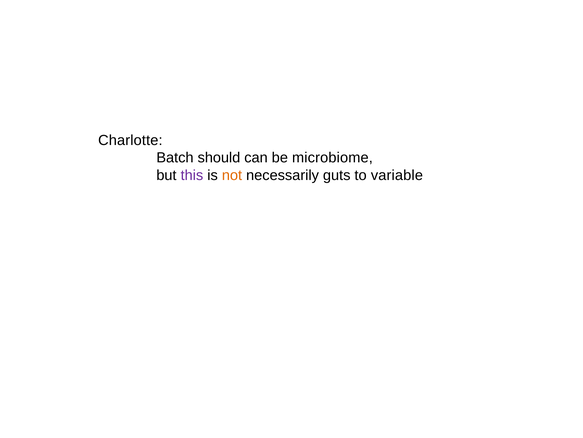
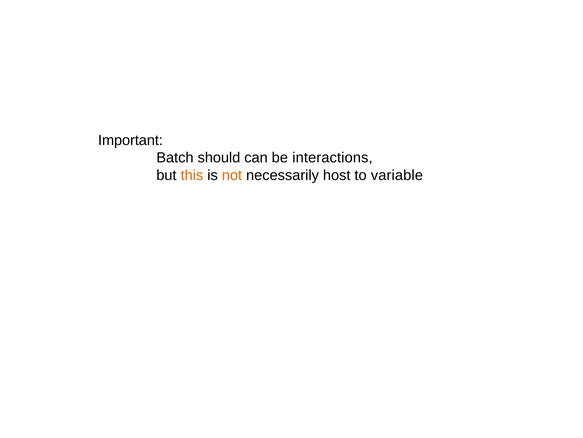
Charlotte: Charlotte -> Important (130, 140)
microbiome: microbiome -> interactions (332, 157)
this colour: purple -> orange (192, 175)
guts: guts -> host (337, 175)
